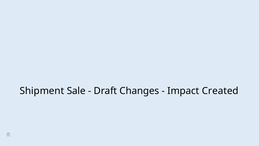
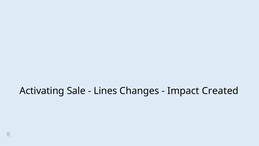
Shipment: Shipment -> Activating (42, 91)
Draft: Draft -> Lines (105, 91)
